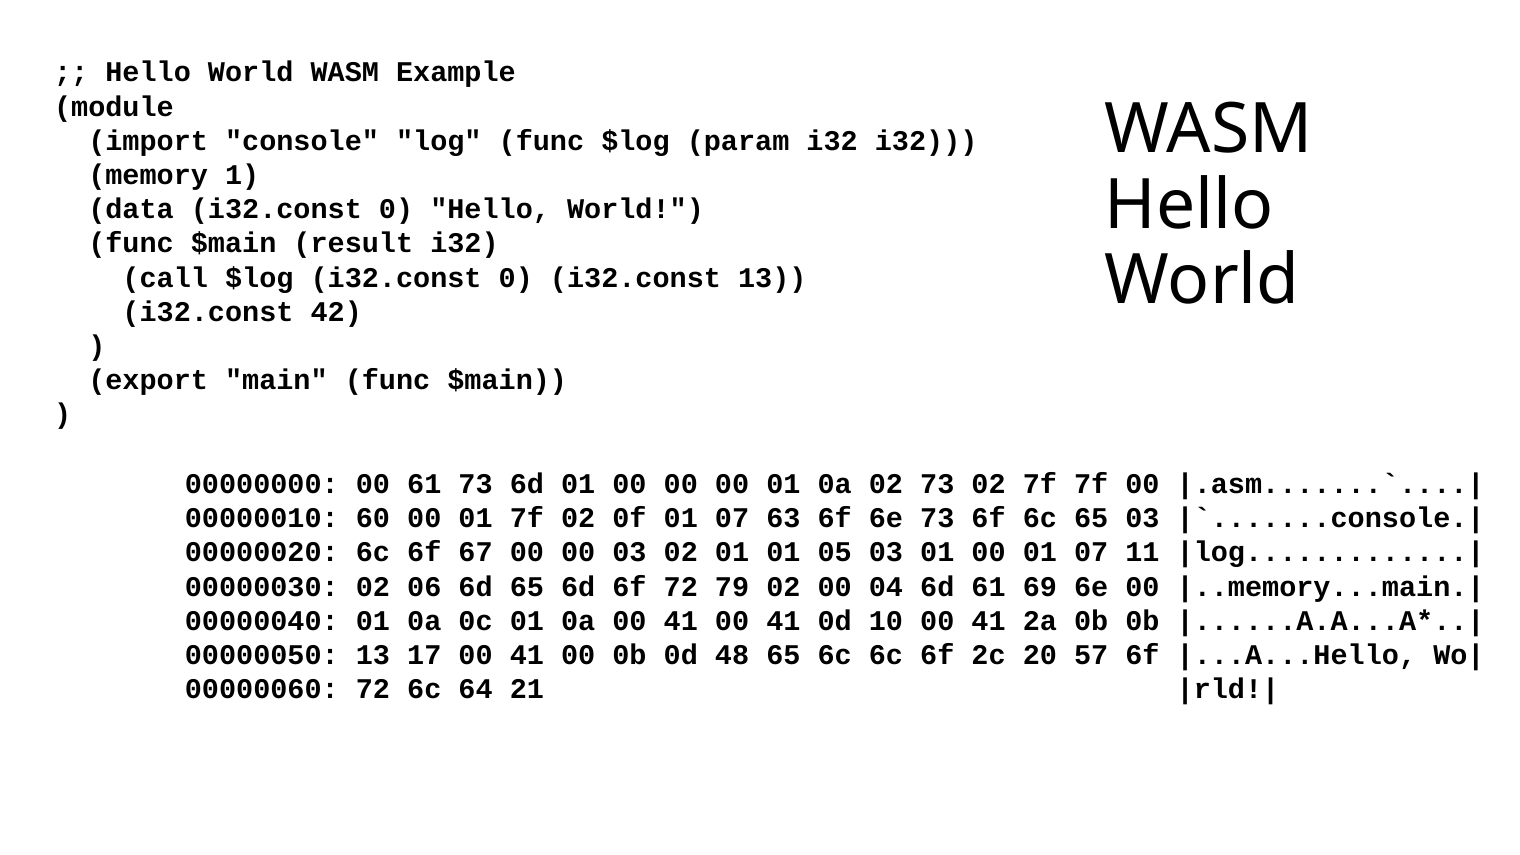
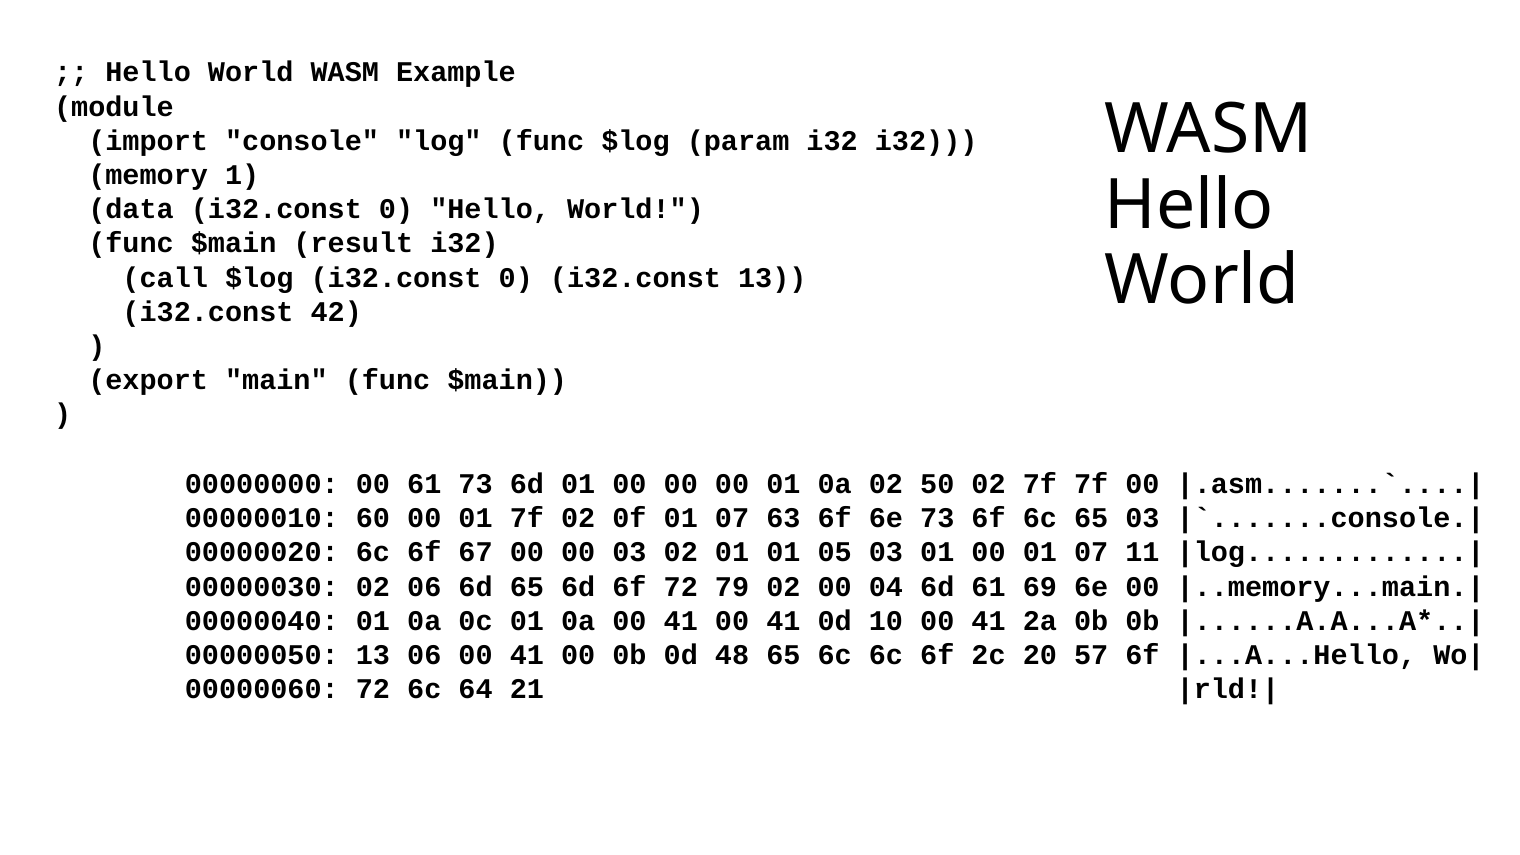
02 73: 73 -> 50 (937, 484)
13 17: 17 -> 06 (424, 655)
